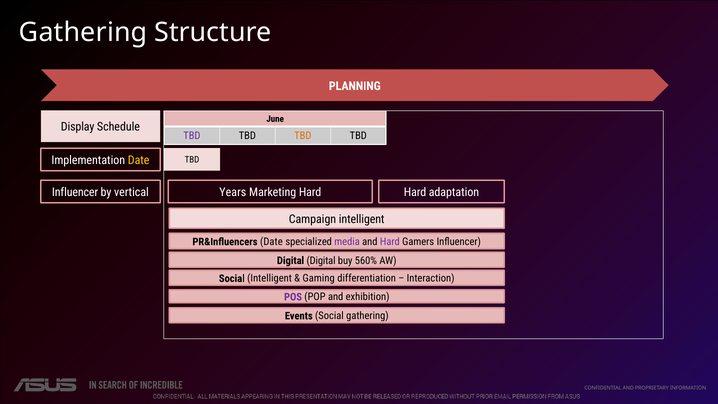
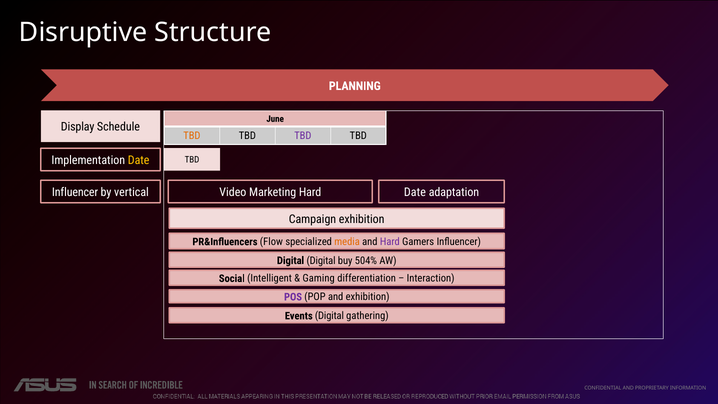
Gathering: Gathering -> Disruptive (83, 33)
TBD colour: purple -> orange (192, 136)
TBD colour: orange -> purple (303, 136)
Years: Years -> Video (233, 192)
vertical Hard: Hard -> Date (415, 192)
Campaign intelligent: intelligent -> exhibition (362, 219)
PR&Influencers Date: Date -> Flow (271, 242)
media colour: purple -> orange (347, 242)
560%: 560% -> 504% (366, 260)
Events Social: Social -> Digital (329, 316)
